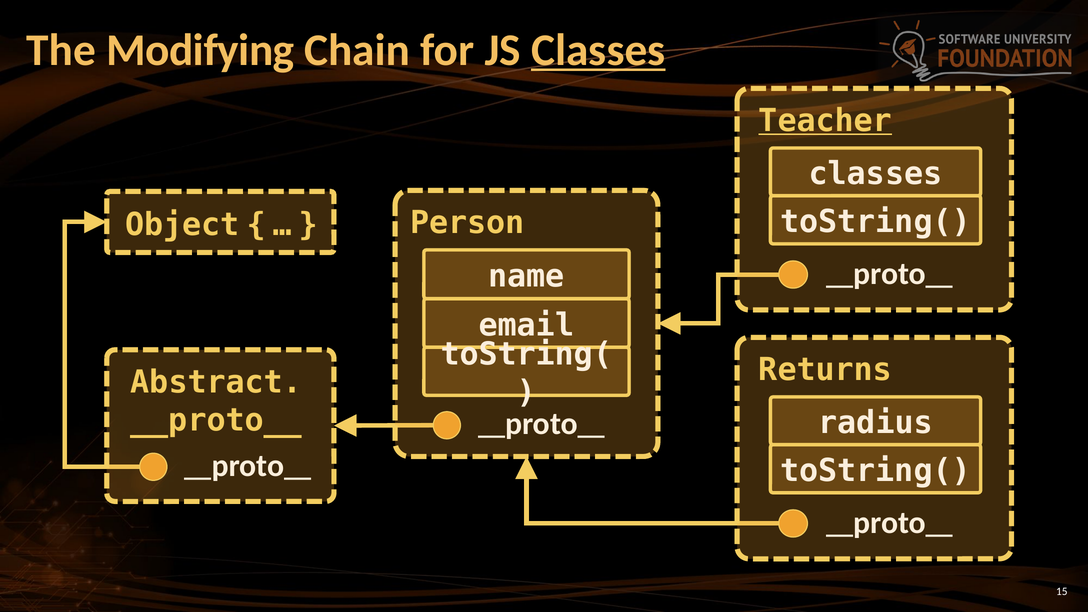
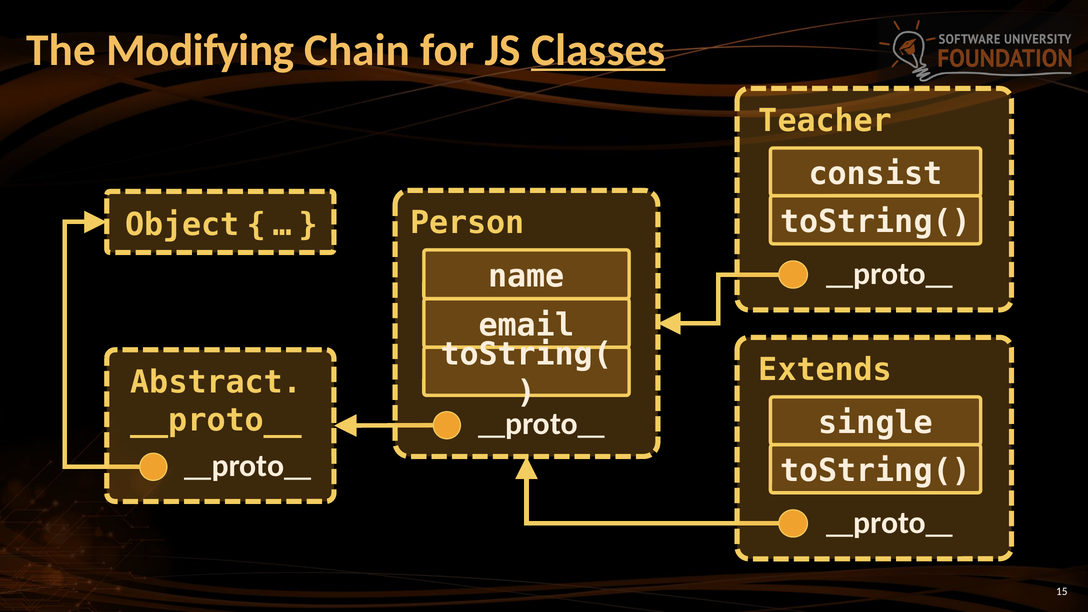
Teacher underline: present -> none (825, 121)
classes: classes -> consist (876, 174)
Returns: Returns -> Extends (825, 370)
radius: radius -> single (876, 423)
